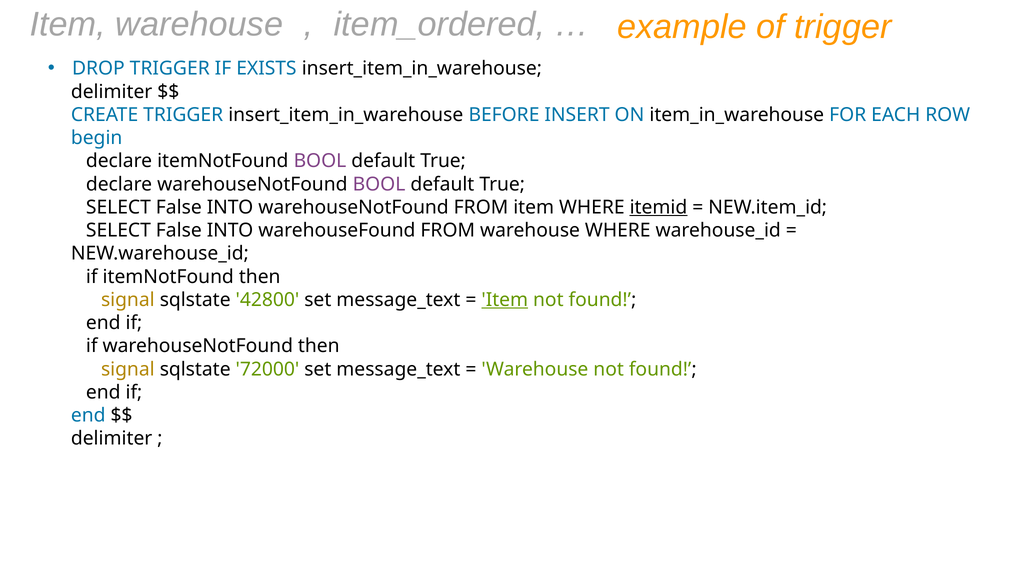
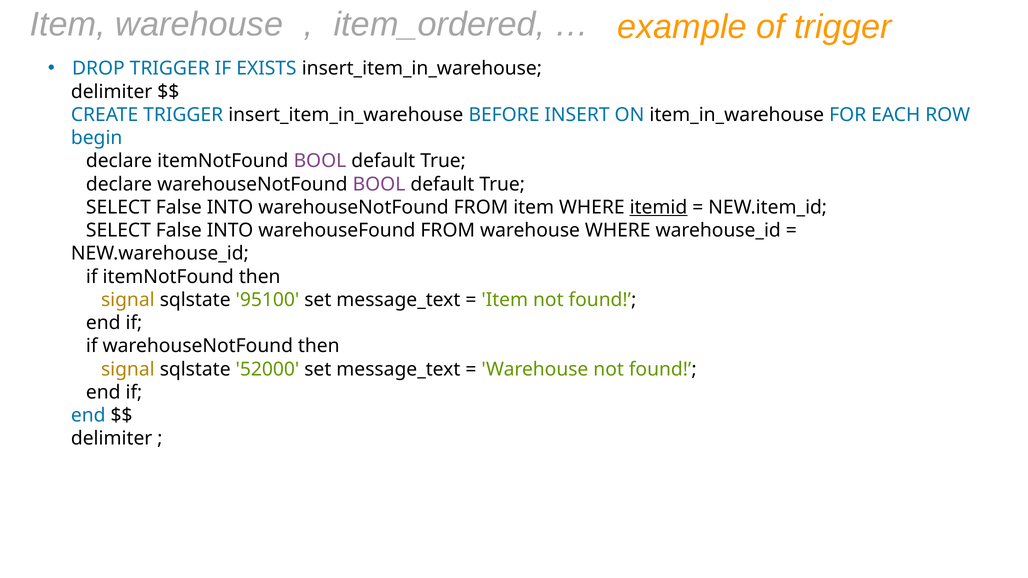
42800: 42800 -> 95100 (267, 300)
Item underline: present -> none (505, 300)
72000: 72000 -> 52000 (267, 369)
